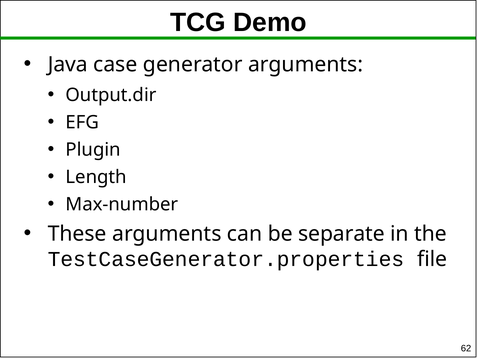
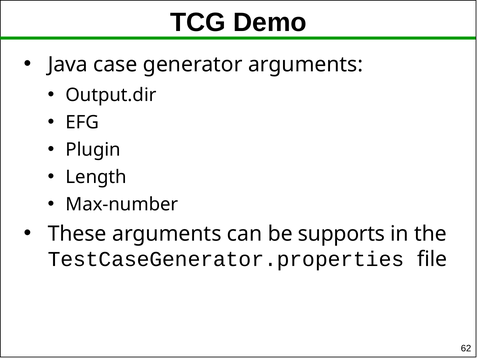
separate: separate -> supports (341, 234)
